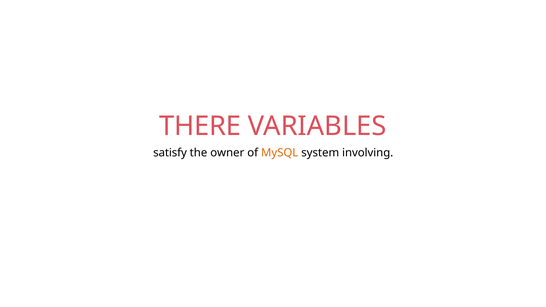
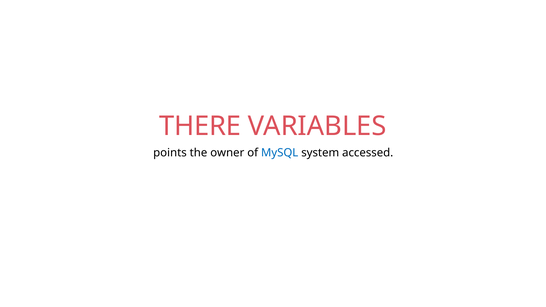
satisfy: satisfy -> points (170, 153)
MySQL colour: orange -> blue (280, 153)
involving: involving -> accessed (368, 153)
